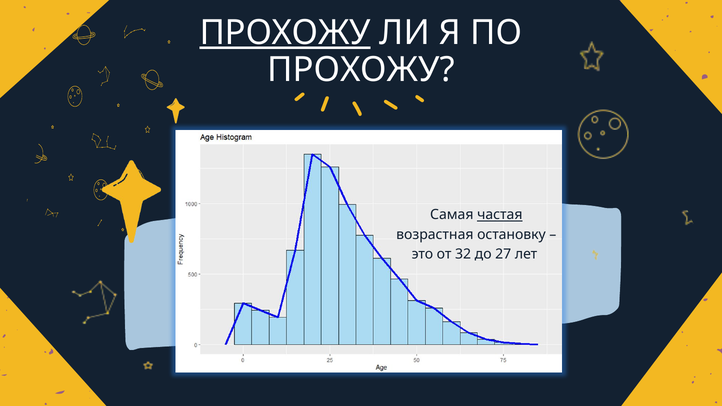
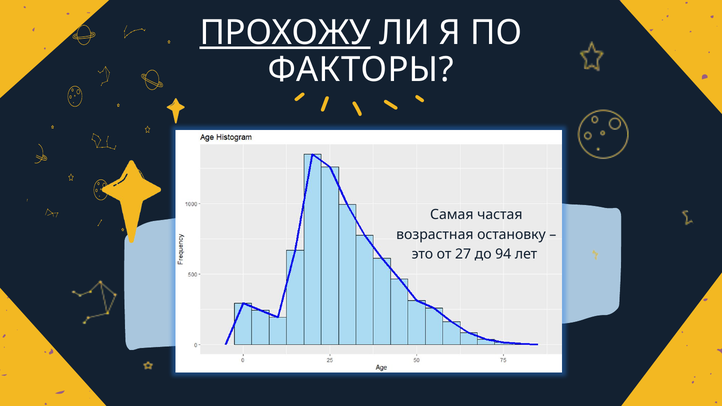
ПРОХОЖУ: ПРОХОЖУ -> ФАКТОРЫ (361, 70)
частая underline: present -> none (500, 215)
32: 32 -> 27 (463, 254)
27: 27 -> 94 (503, 254)
